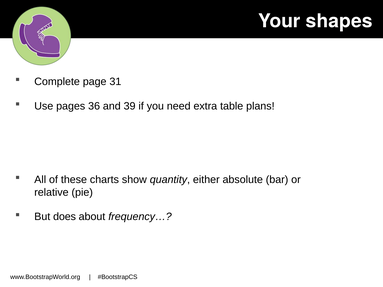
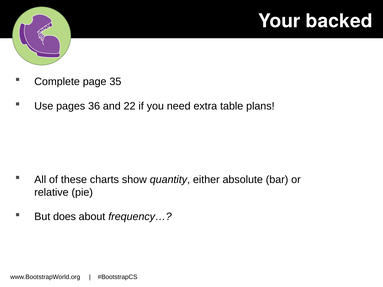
shapes: shapes -> backed (339, 21)
31: 31 -> 35 (115, 82)
39: 39 -> 22 (130, 106)
